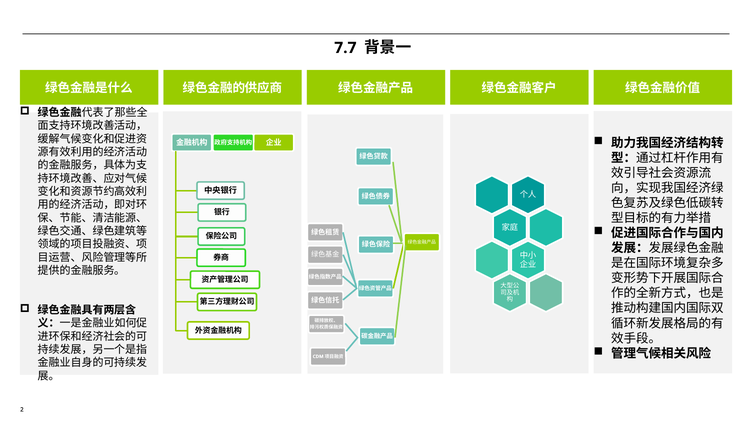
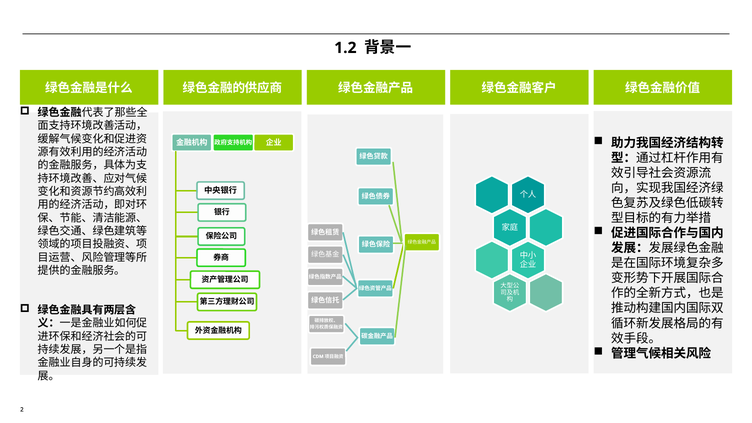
7.7: 7.7 -> 1.2 (345, 48)
